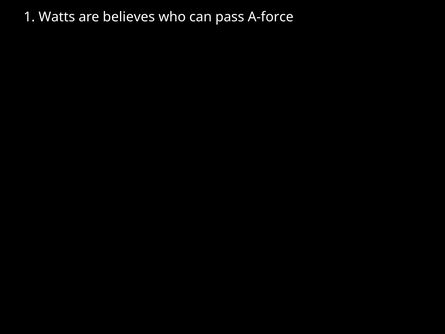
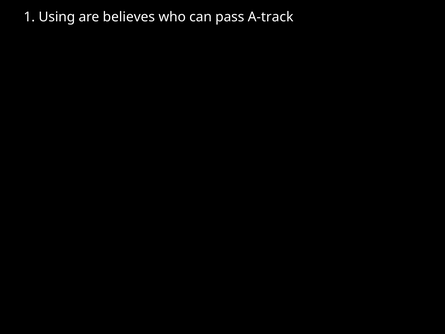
Watts: Watts -> Using (57, 17)
A-force: A-force -> A-track (271, 17)
